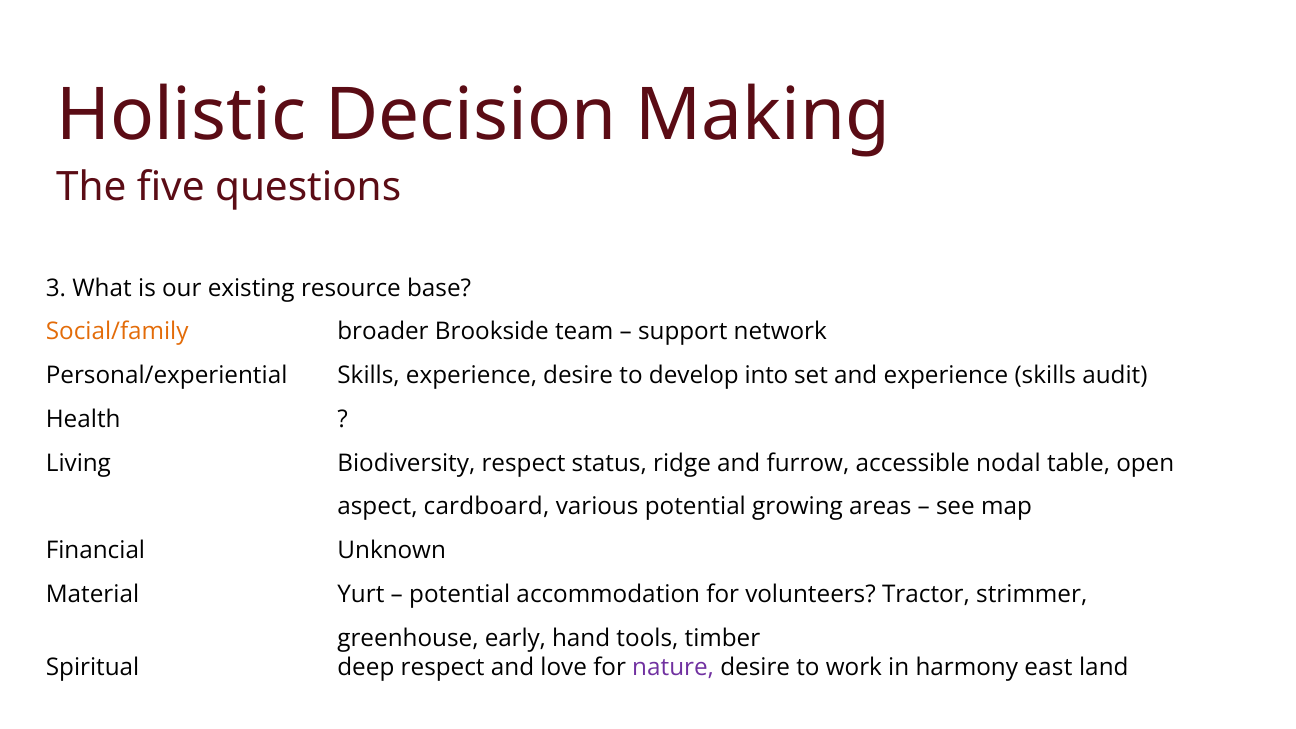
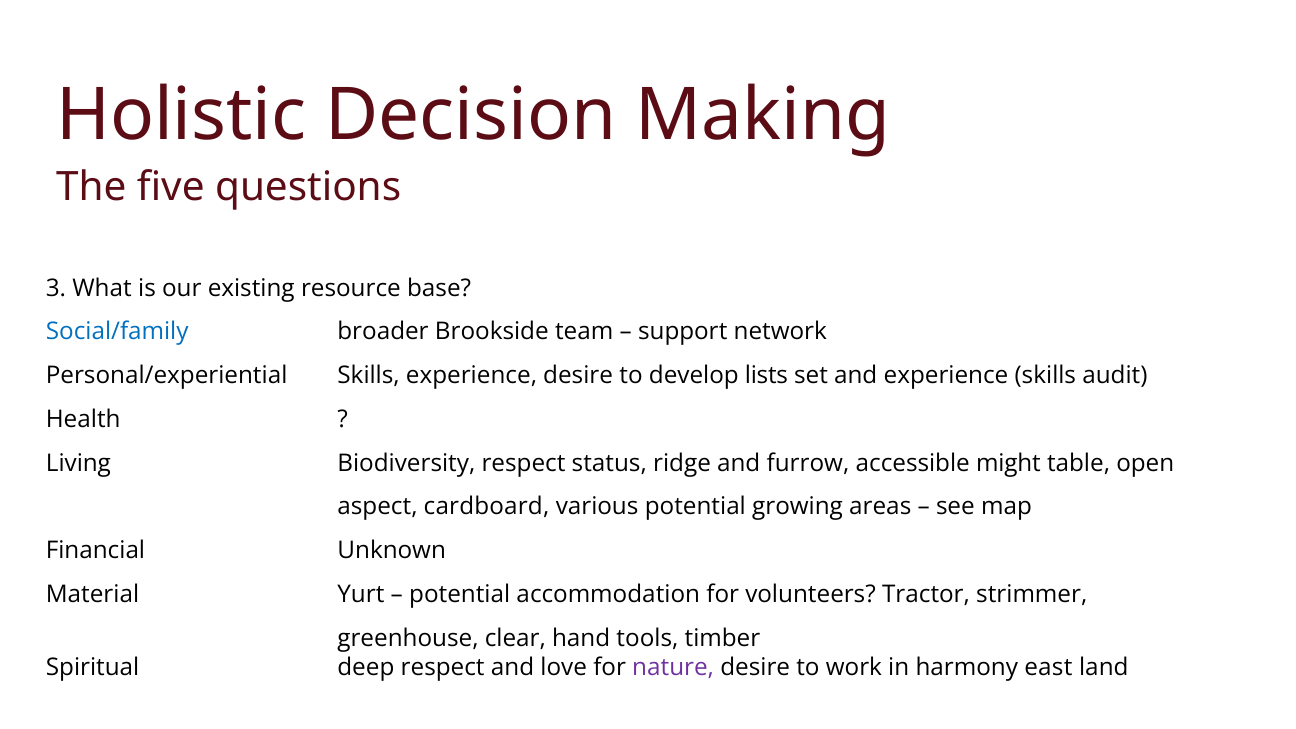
Social/family colour: orange -> blue (117, 332)
into: into -> lists (766, 376)
nodal: nodal -> might (1009, 463)
early: early -> clear (515, 638)
